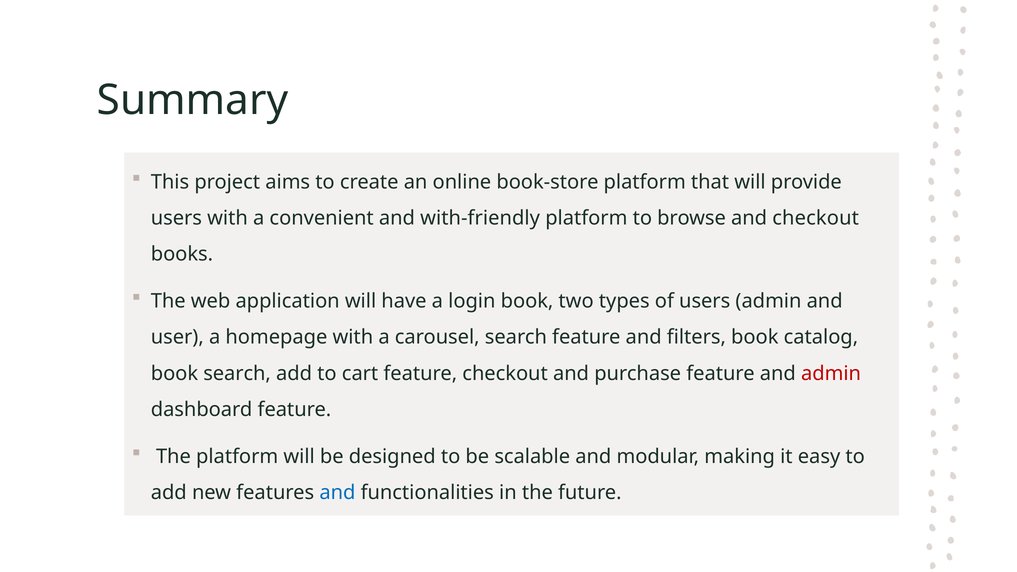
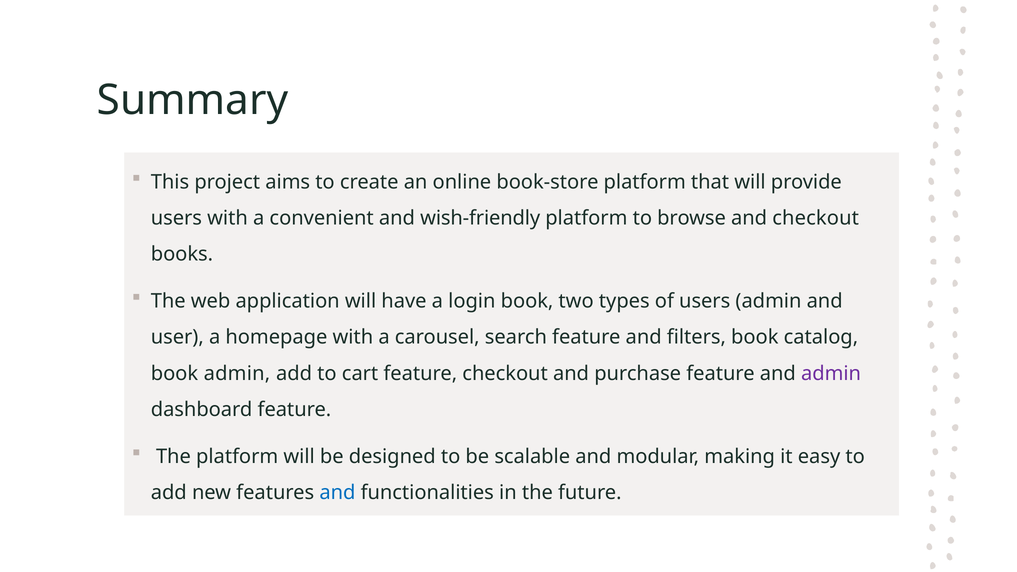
with-friendly: with-friendly -> wish-friendly (480, 218)
book search: search -> admin (237, 374)
admin colour: red -> purple (831, 374)
